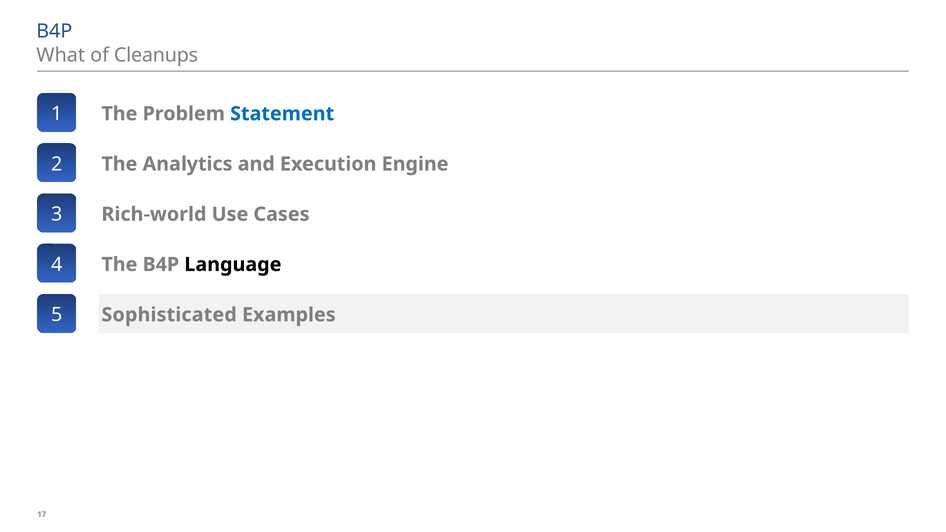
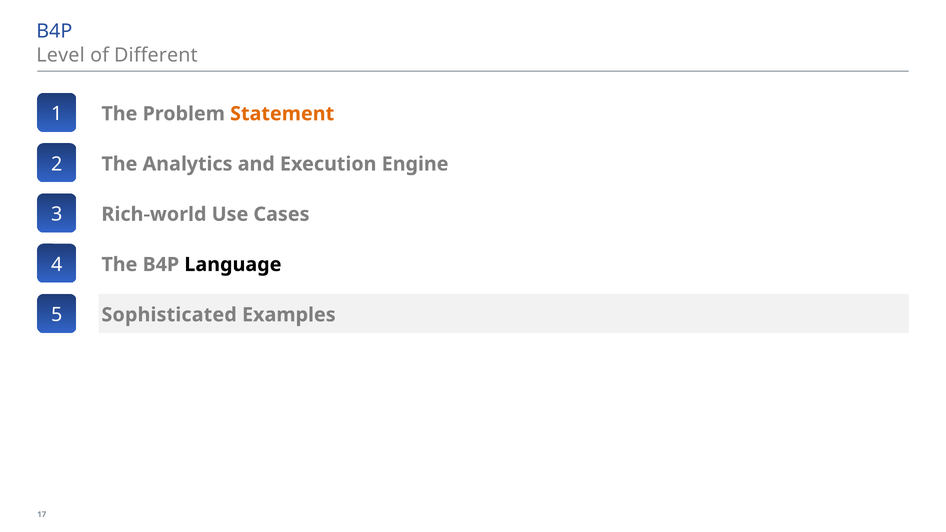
What: What -> Level (61, 55)
Cleanups: Cleanups -> Different (156, 55)
Statement colour: blue -> orange (282, 114)
